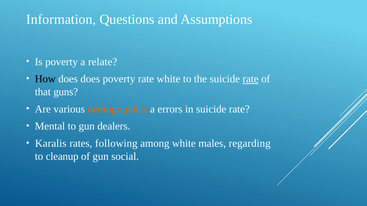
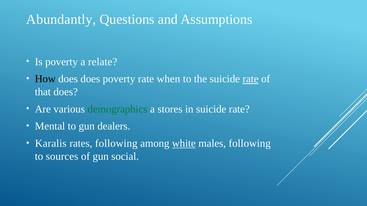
Information: Information -> Abundantly (61, 19)
rate white: white -> when (168, 79)
that guns: guns -> does (66, 92)
demographics colour: orange -> green (118, 109)
errors: errors -> stores (170, 109)
white underline: none -> present (184, 144)
males regarding: regarding -> following (250, 144)
cleanup: cleanup -> sources (62, 157)
